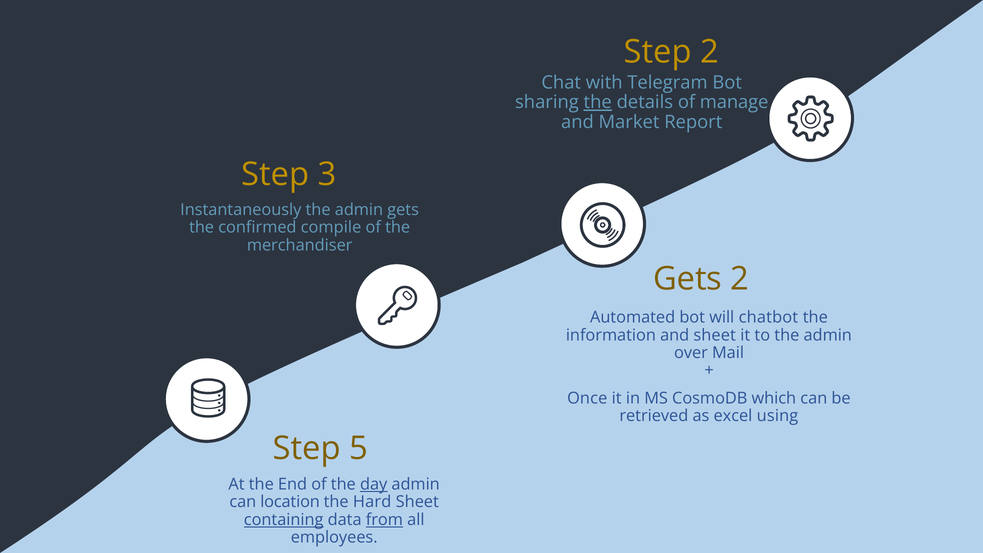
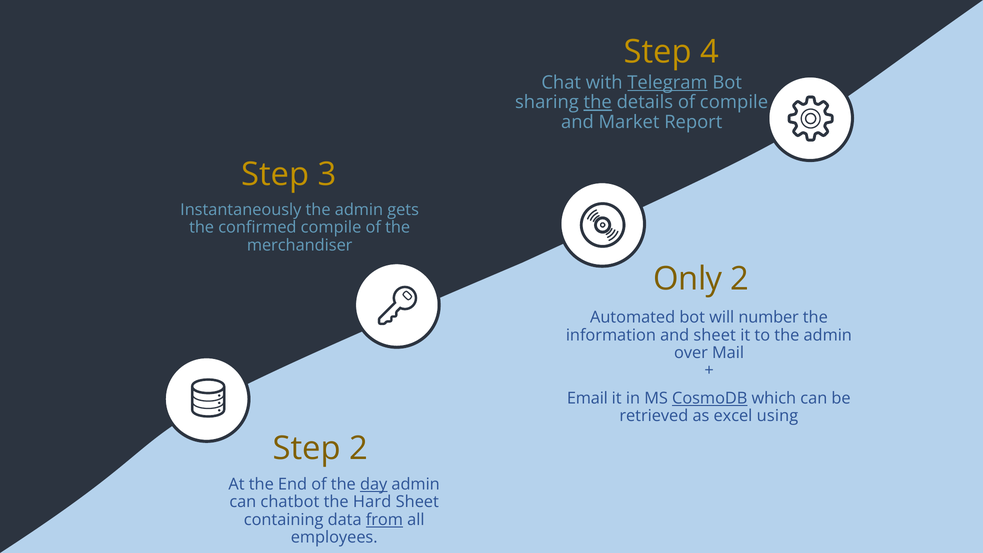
Step 2: 2 -> 4 (710, 52)
Telegram underline: none -> present (667, 82)
of manage: manage -> compile (734, 102)
Gets: Gets -> Only (688, 279)
chatbot: chatbot -> number (769, 317)
Once: Once -> Email (587, 398)
CosmoDB underline: none -> present (710, 398)
Step 5: 5 -> 2 (359, 449)
location: location -> chatbot (290, 502)
containing underline: present -> none (284, 520)
